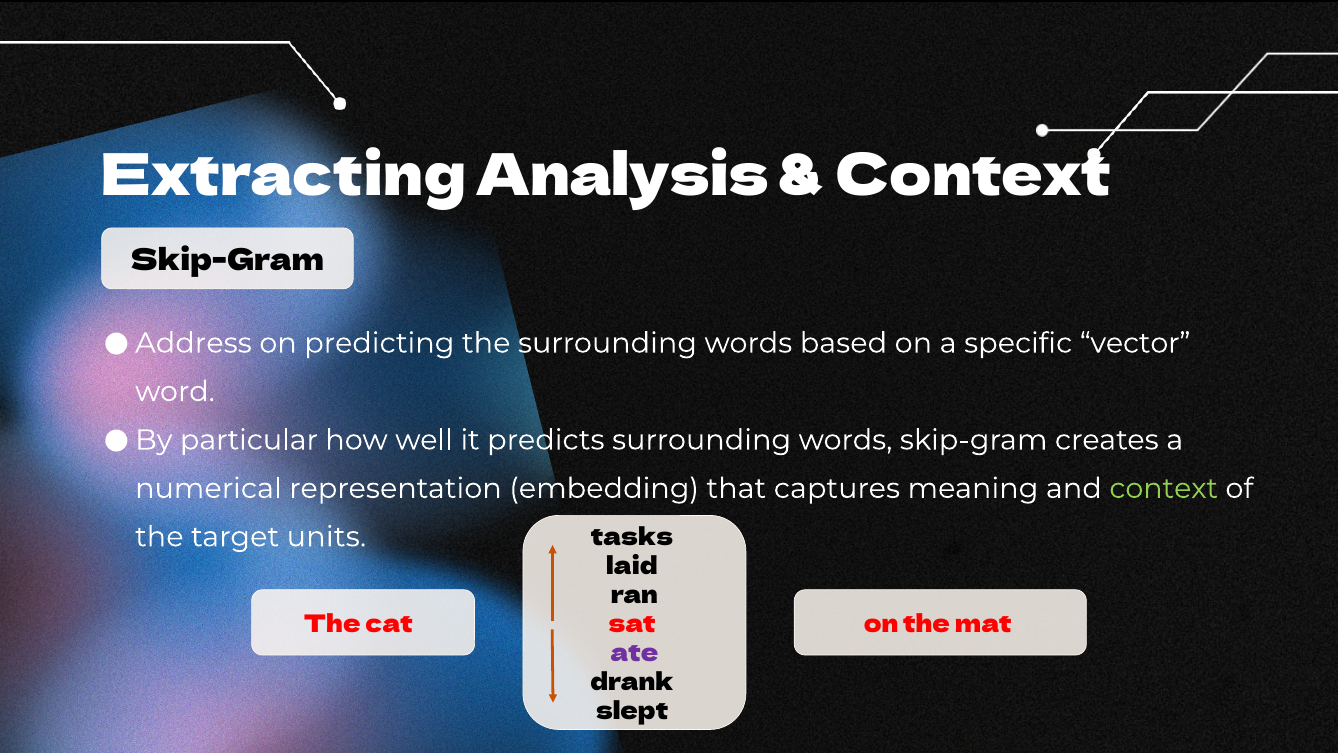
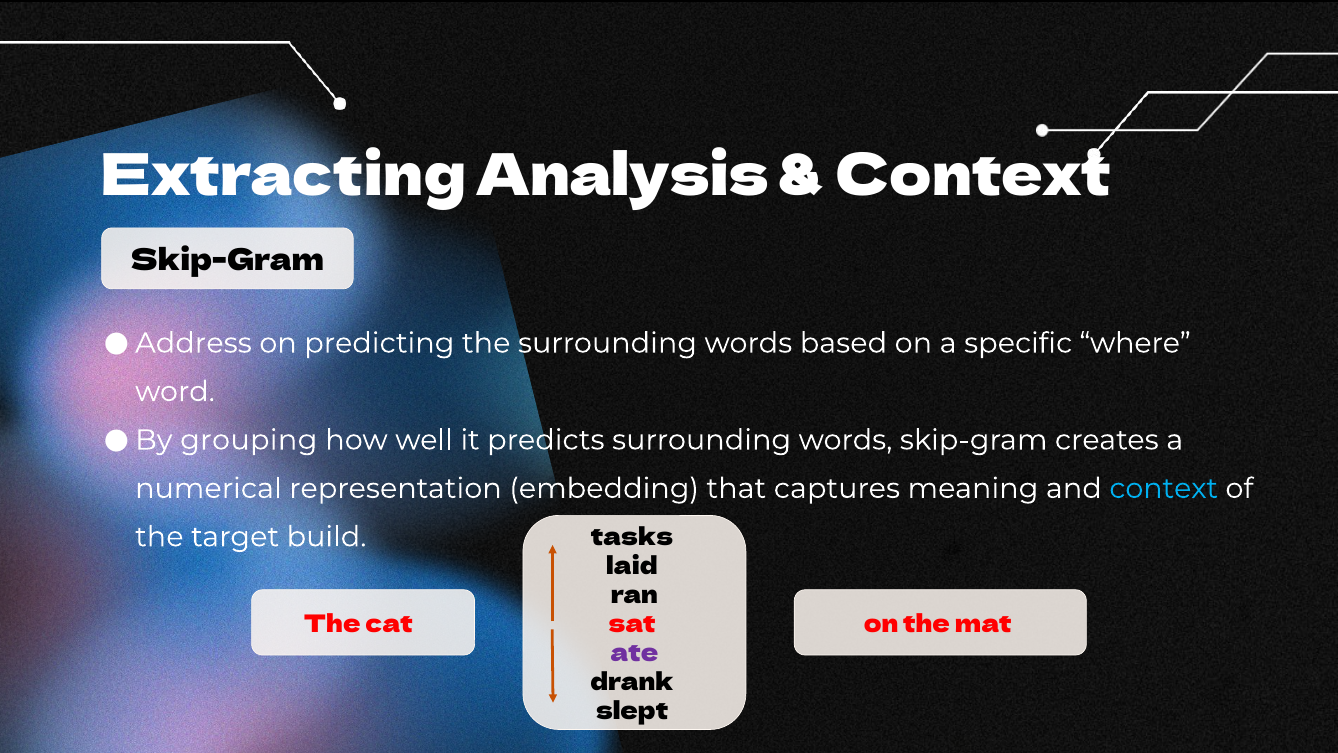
vector: vector -> where (1135, 343)
particular: particular -> grouping (249, 440)
context colour: light green -> light blue (1164, 488)
units: units -> build (326, 537)
